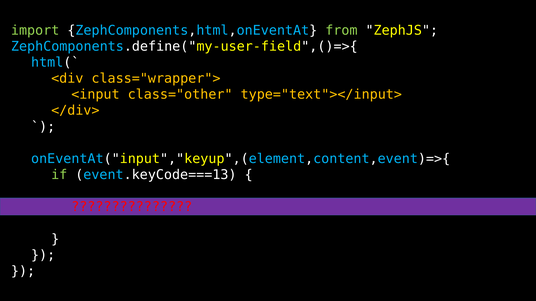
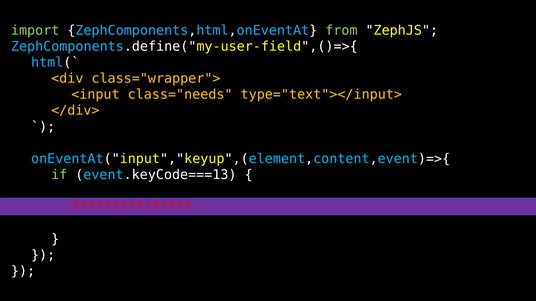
class="other: class="other -> class="needs (180, 95)
